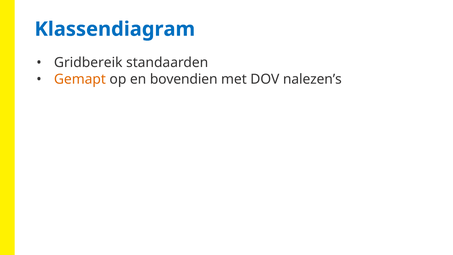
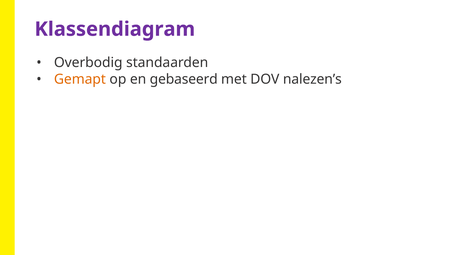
Klassendiagram colour: blue -> purple (115, 29)
Gridbereik: Gridbereik -> Overbodig (88, 62)
bovendien: bovendien -> gebaseerd (184, 79)
